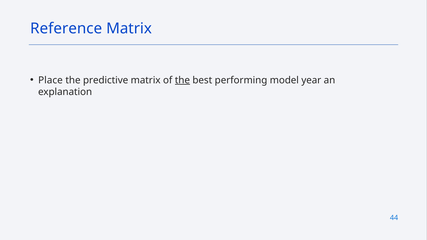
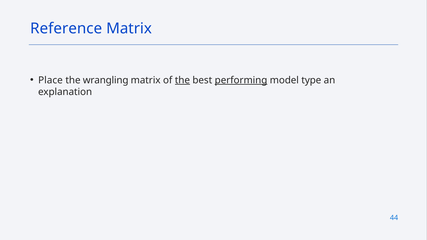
predictive: predictive -> wrangling (106, 80)
performing underline: none -> present (241, 80)
year: year -> type (311, 80)
